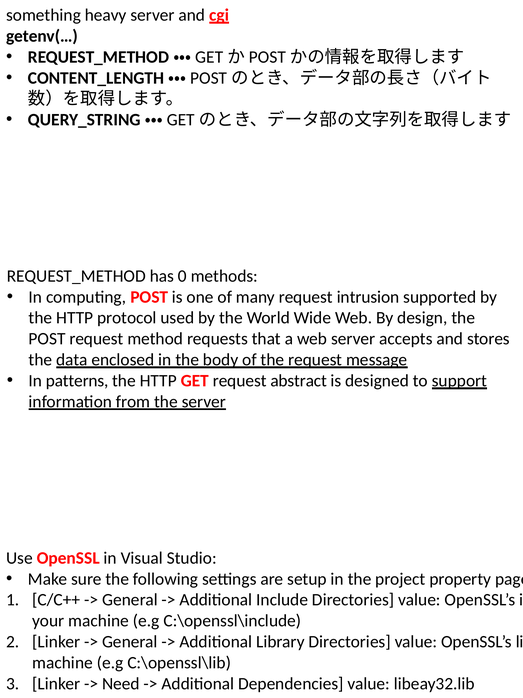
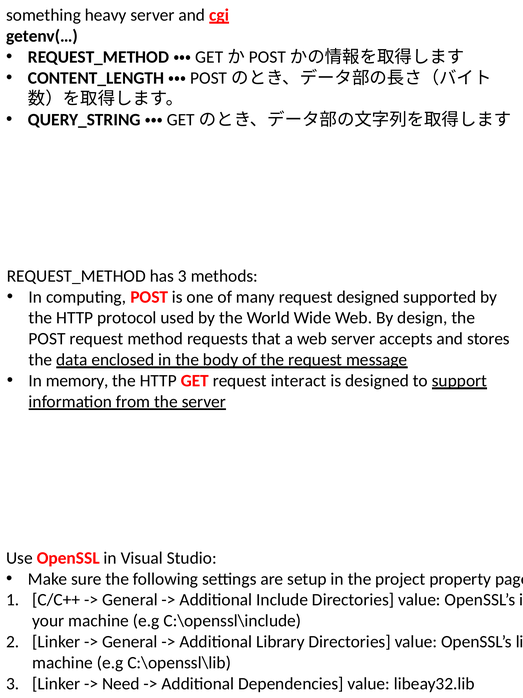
has 0: 0 -> 3 (182, 276)
request intrusion: intrusion -> designed (368, 297)
patterns: patterns -> memory (77, 380)
abstract: abstract -> interact (299, 380)
